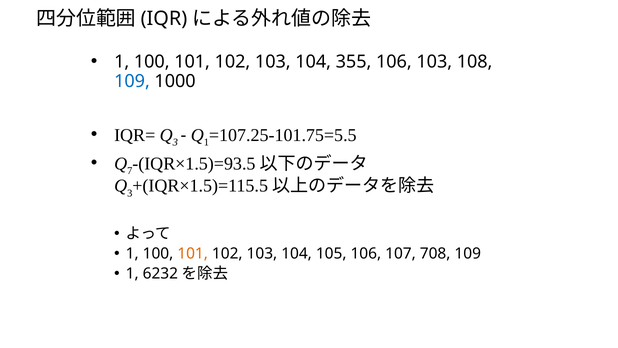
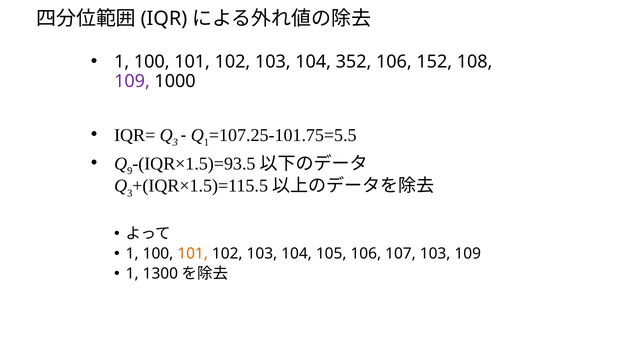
355: 355 -> 352 (354, 62)
106 103: 103 -> 152 (434, 62)
109 colour: blue -> purple (132, 81)
7: 7 -> 9 (130, 171)
107 708: 708 -> 103 (435, 253)
6232: 6232 -> 1300 (160, 273)
